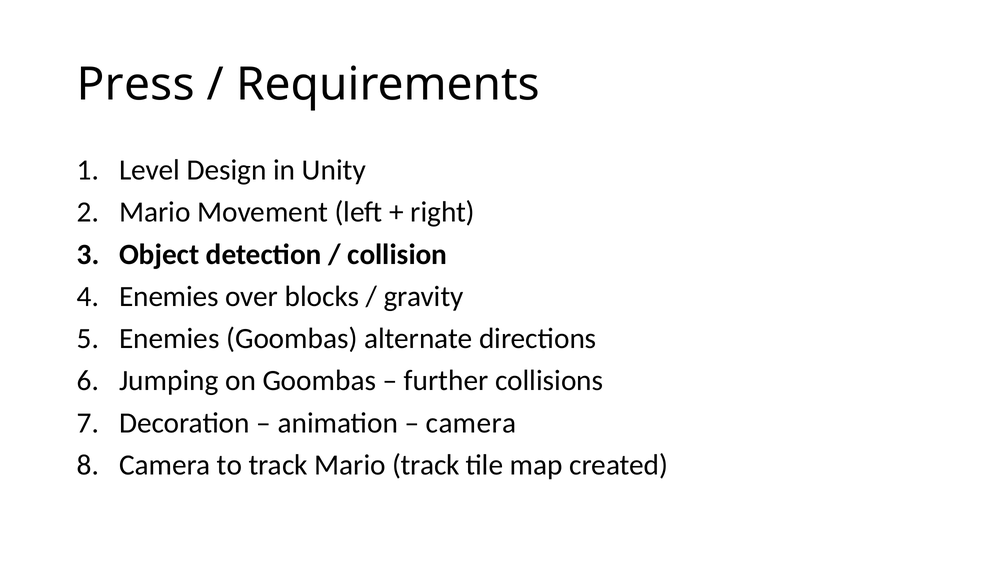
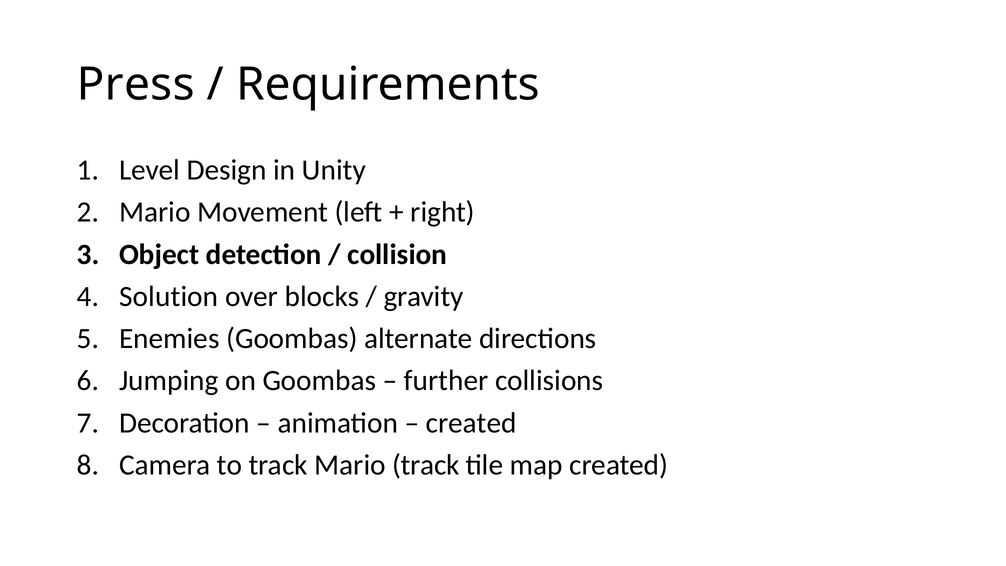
Enemies: Enemies -> Solution (169, 296)
camera: camera -> created (471, 423)
